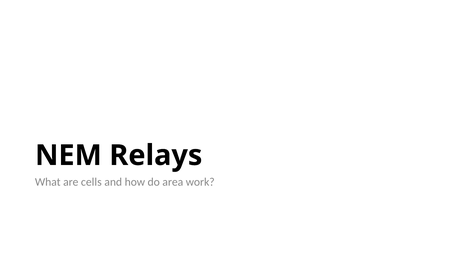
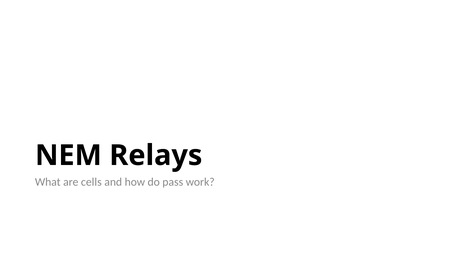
area: area -> pass (173, 182)
